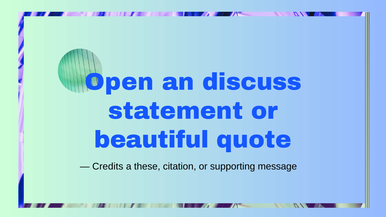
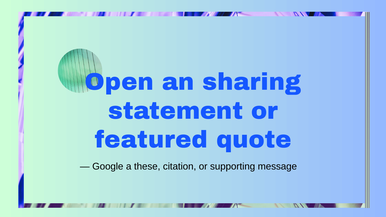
discuss: discuss -> sharing (252, 82)
beautiful: beautiful -> featured (151, 140)
Credits: Credits -> Google (108, 167)
